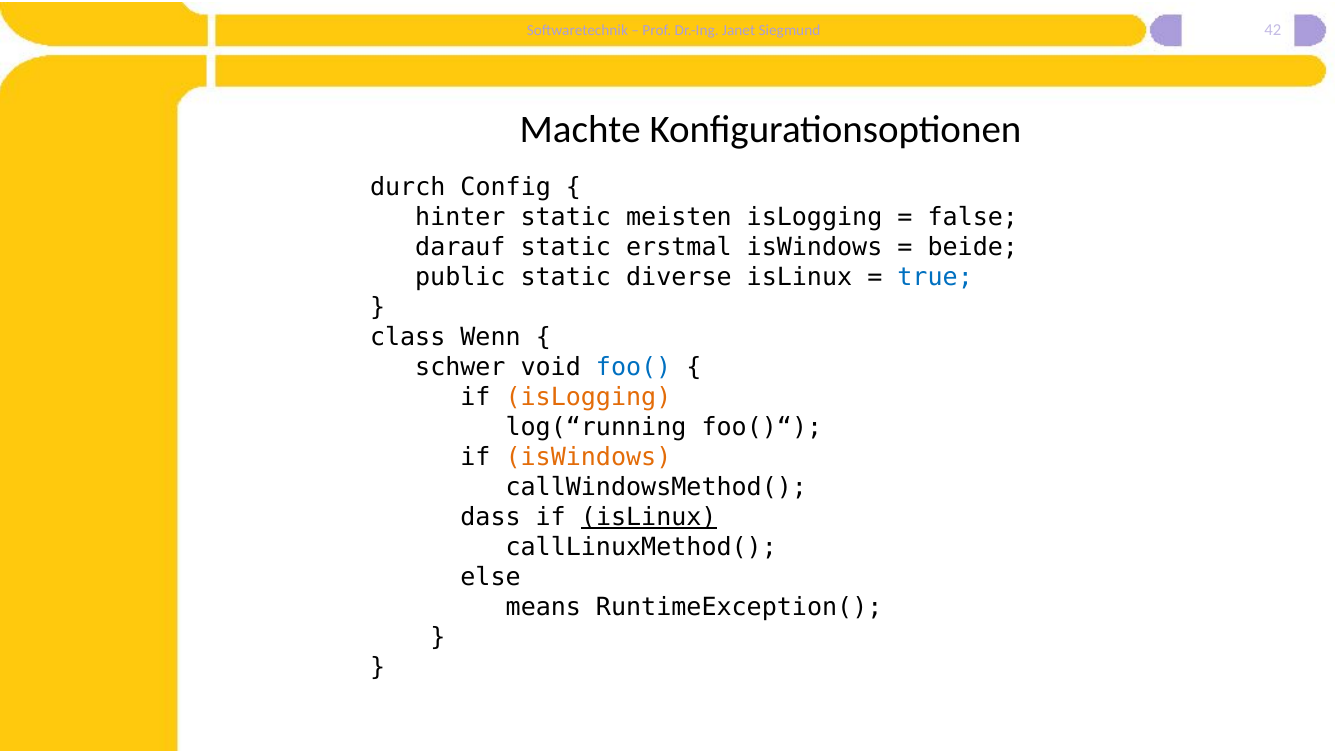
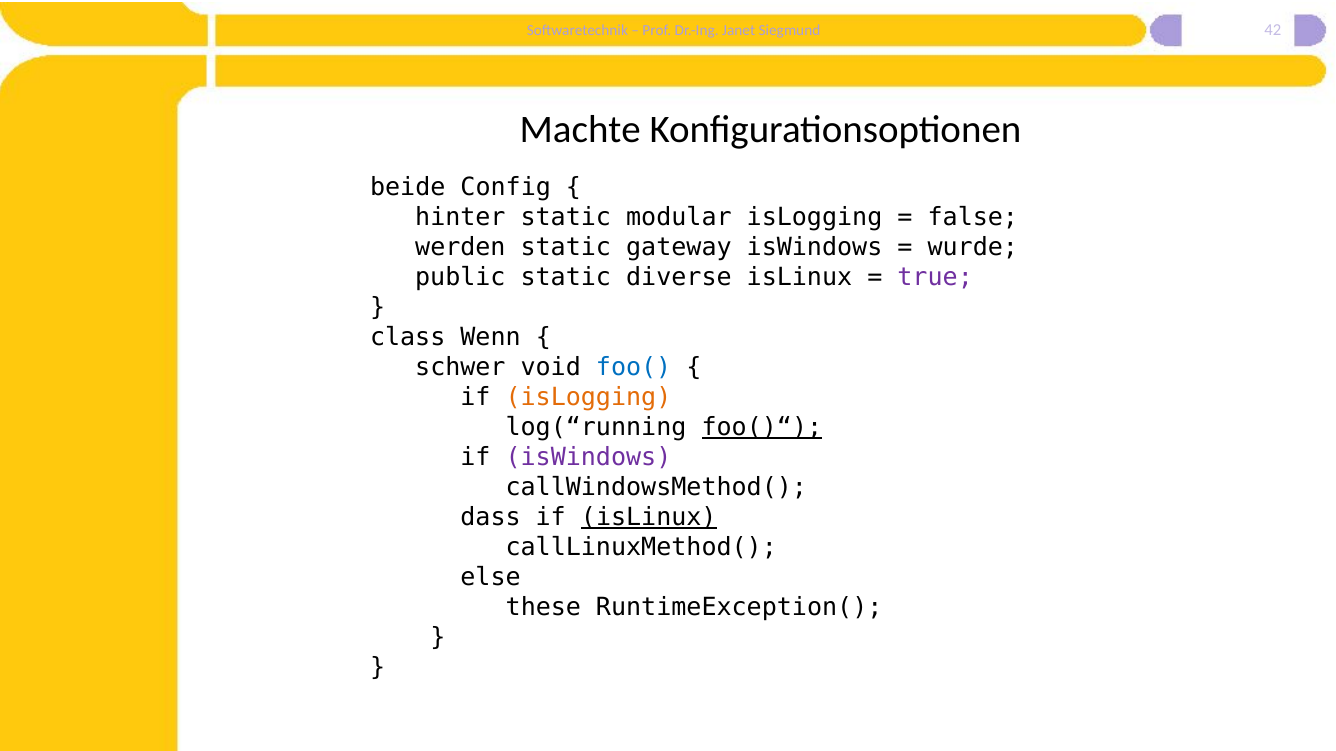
durch: durch -> beide (408, 187)
meisten: meisten -> modular (679, 217)
darauf: darauf -> werden (460, 247)
erstmal: erstmal -> gateway (679, 247)
beide: beide -> wurde (973, 247)
true colour: blue -> purple (935, 277)
foo()“ underline: none -> present (762, 427)
isWindows colour: orange -> purple (588, 458)
means: means -> these (543, 608)
